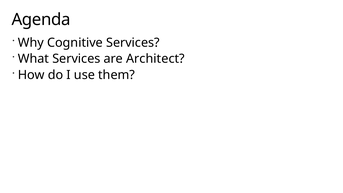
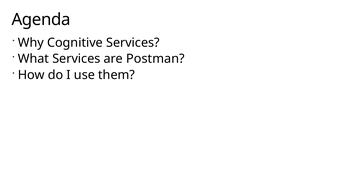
Architect: Architect -> Postman (155, 59)
